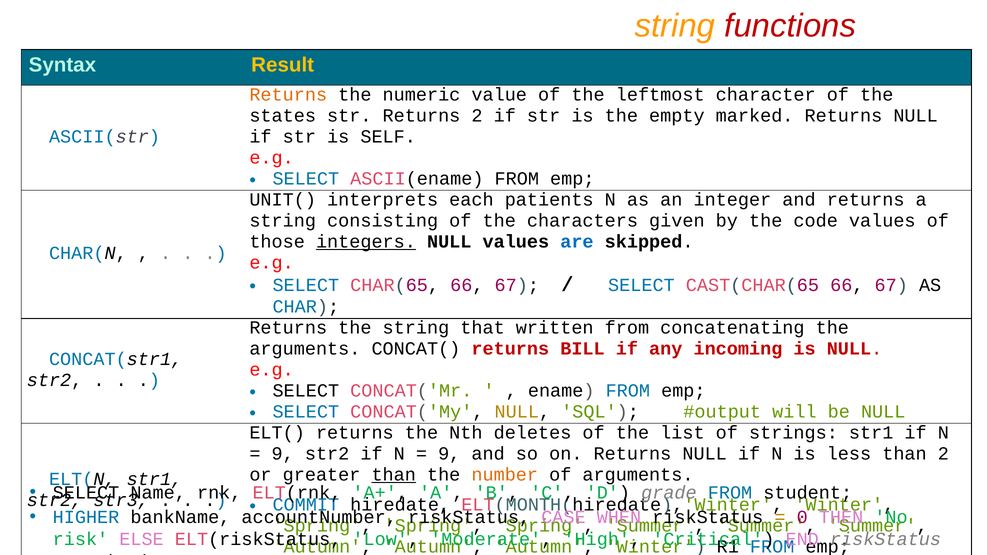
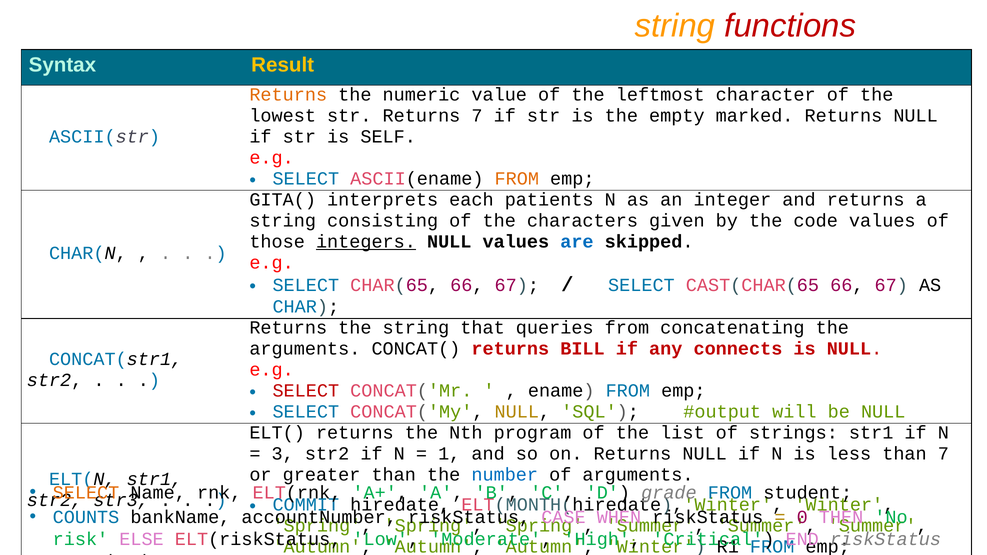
states: states -> lowest (283, 116)
Returns 2: 2 -> 7 (477, 116)
FROM colour: black -> orange (517, 179)
UNIT(: UNIT( -> GITA( (283, 200)
written: written -> queries (555, 328)
incoming: incoming -> connects (738, 349)
SELECT colour: black -> red (306, 391)
deletes: deletes -> program (533, 433)
9: 9 -> 3 (283, 454)
9: 9 -> 1 (449, 454)
than 2: 2 -> 7 (943, 454)
than underline: present -> none (394, 475)
number colour: orange -> blue (505, 475)
SELECT colour: black -> orange (86, 493)
HIGHER: HIGHER -> COUNTS (86, 517)
